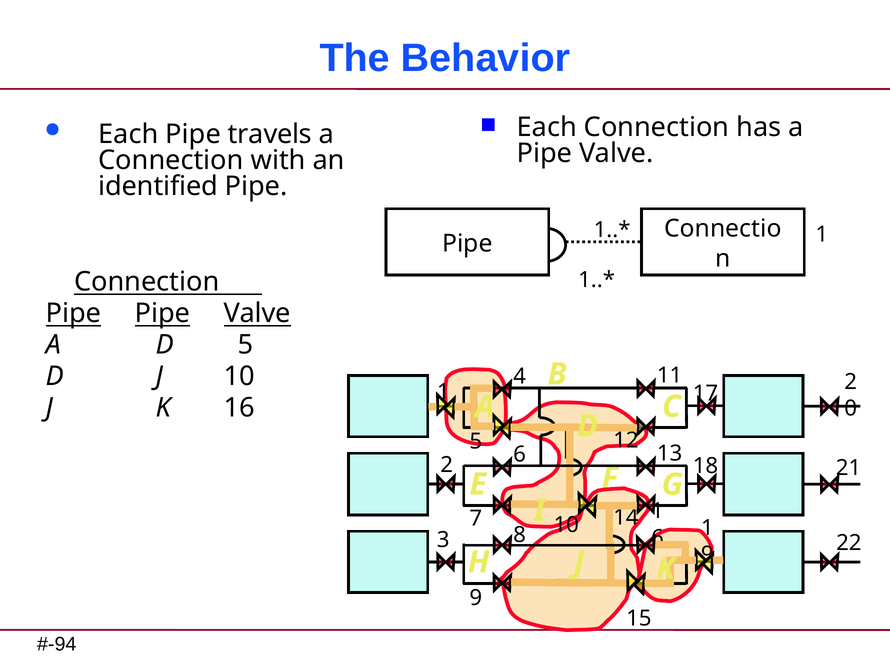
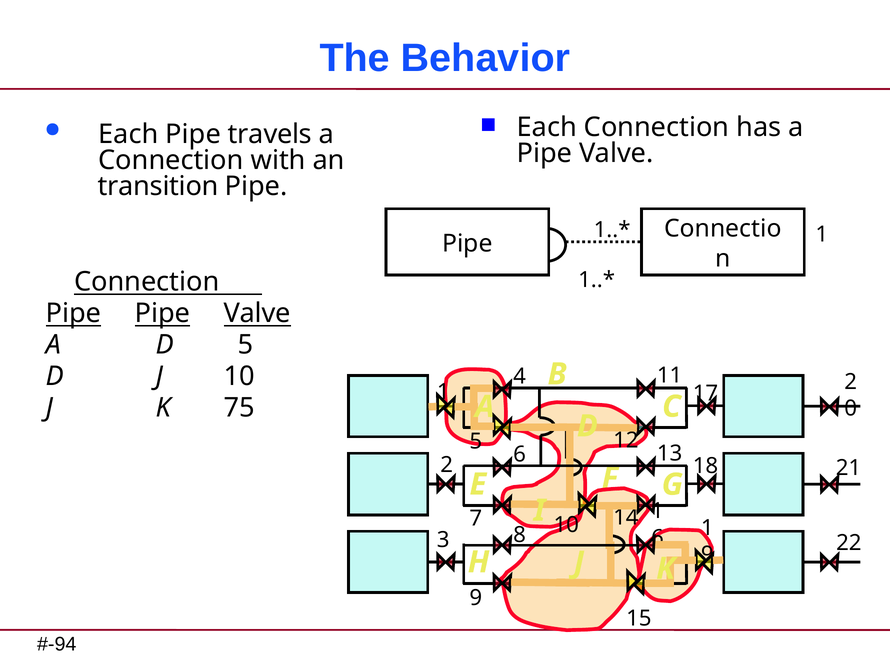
identified: identified -> transition (158, 186)
16: 16 -> 75 (239, 408)
